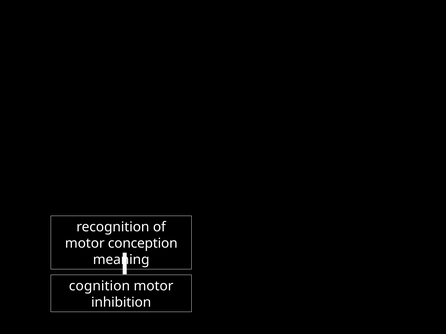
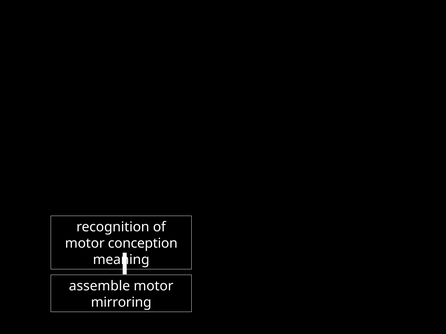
cognition: cognition -> assemble (99, 287)
inhibition: inhibition -> mirroring (121, 303)
